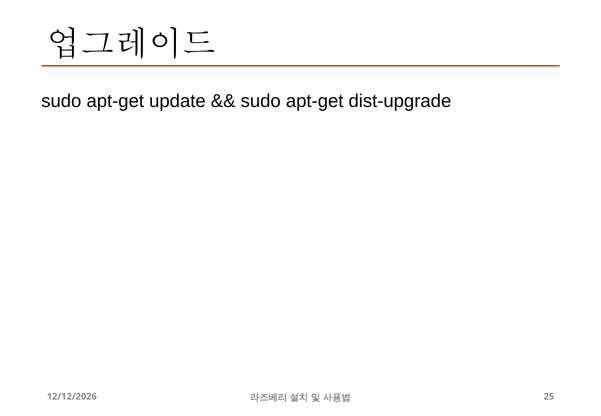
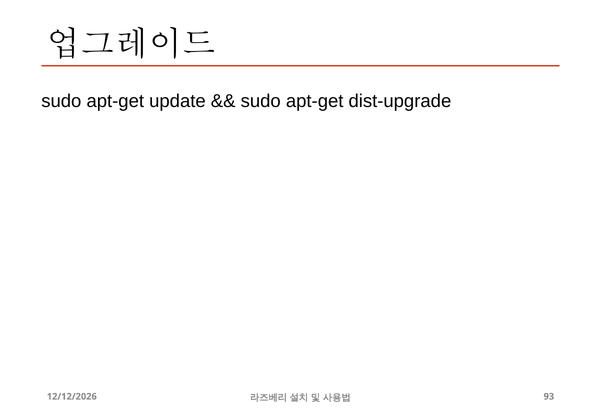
25: 25 -> 93 (549, 397)
